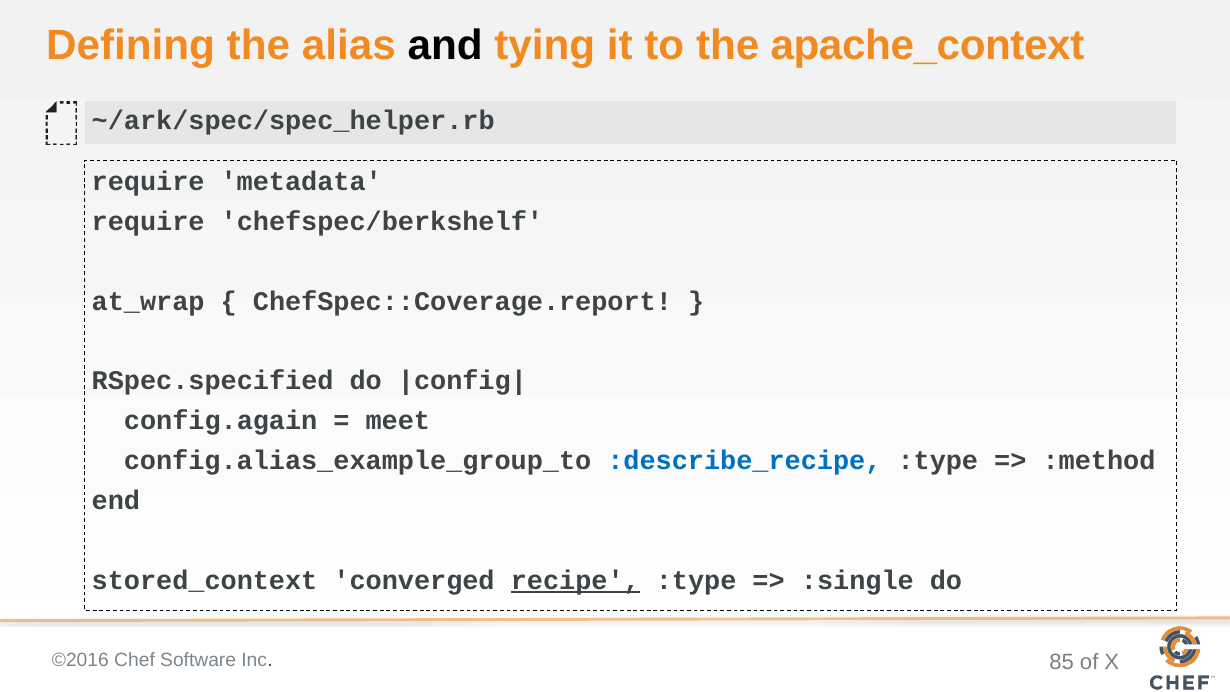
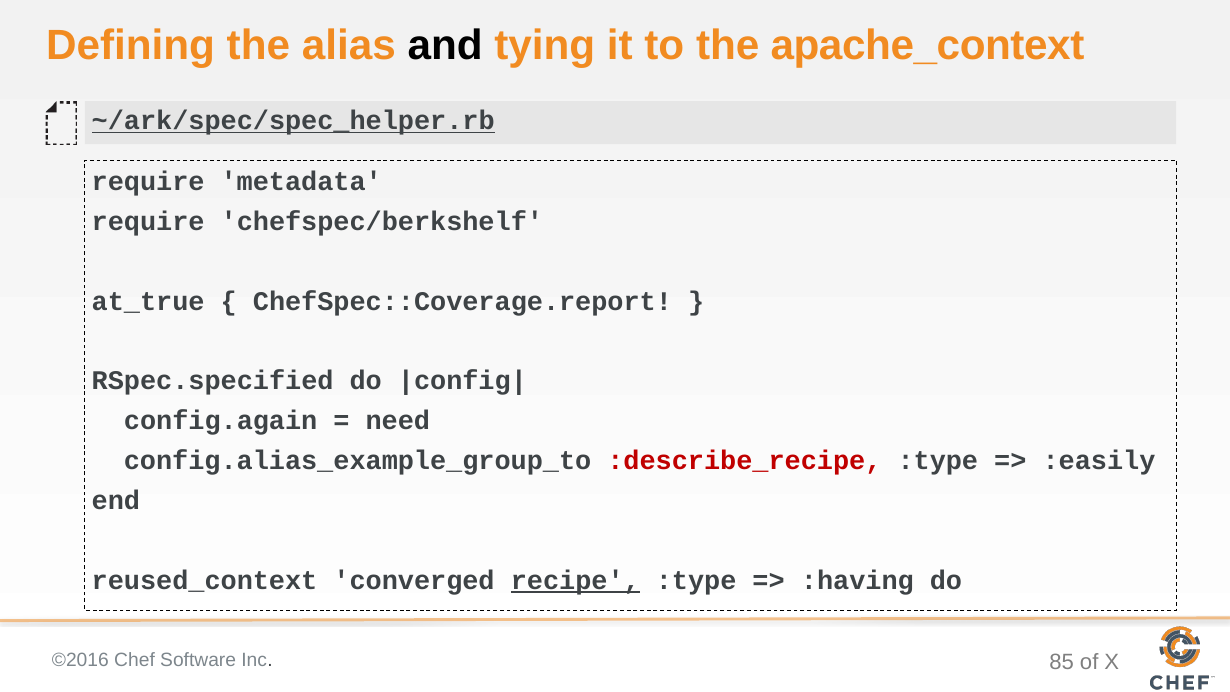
~/ark/spec/spec_helper.rb underline: none -> present (293, 121)
at_wrap: at_wrap -> at_true (148, 301)
meet: meet -> need (398, 421)
:describe_recipe colour: blue -> red (744, 461)
:method: :method -> :easily (1099, 461)
stored_context: stored_context -> reused_context (205, 580)
:single: :single -> :having (857, 580)
